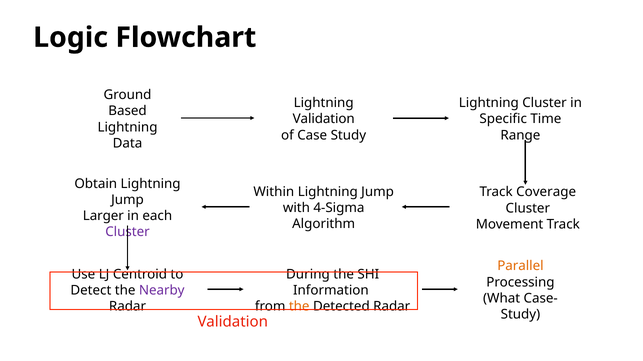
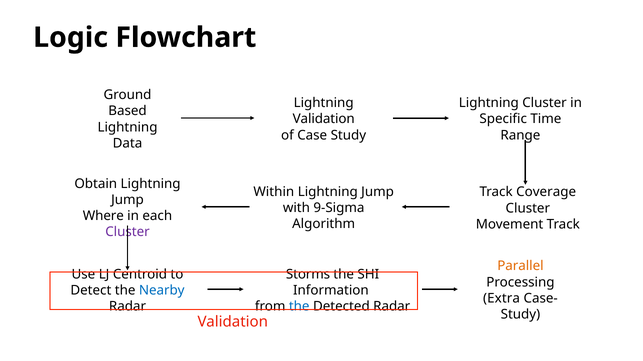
4-Sigma: 4-Sigma -> 9-Sigma (339, 208)
Larger: Larger -> Where (103, 216)
During: During -> Storms (308, 275)
Nearby colour: purple -> blue (162, 291)
What: What -> Extra (502, 299)
the colour: orange -> blue (299, 307)
